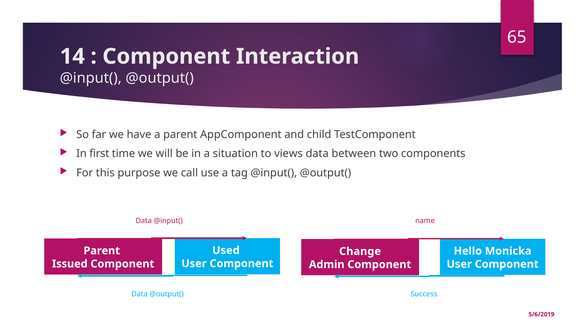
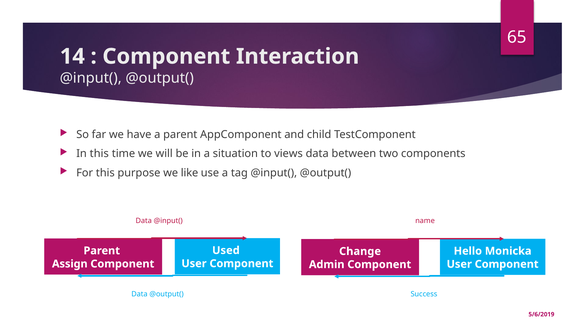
In first: first -> this (99, 154)
call: call -> like (190, 173)
Issued: Issued -> Assign (70, 264)
